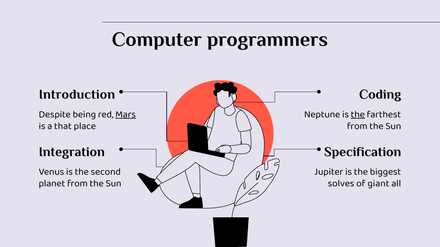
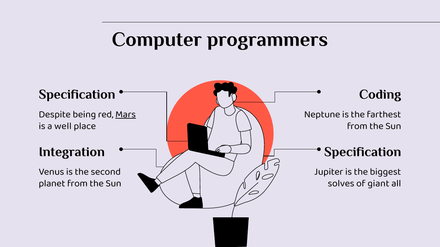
Introduction: Introduction -> Specification (77, 94)
the underline: present -> none (358, 114)
that: that -> well (63, 126)
